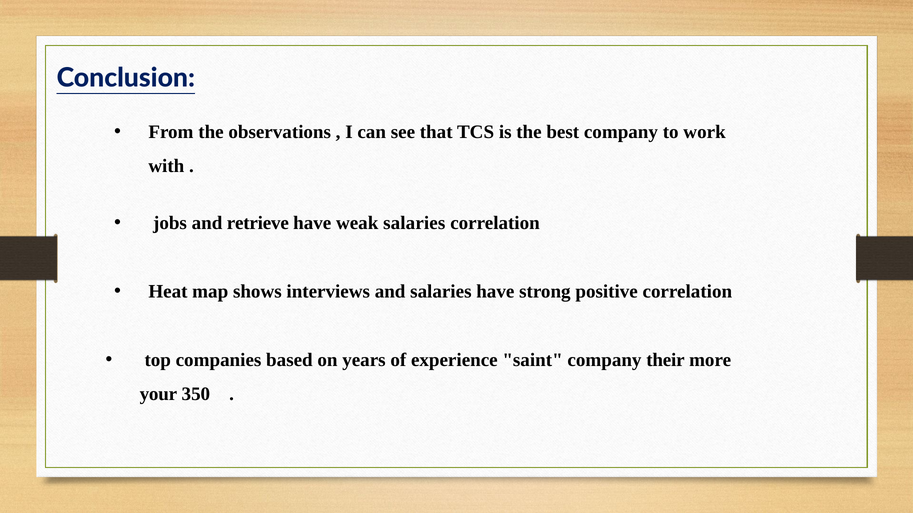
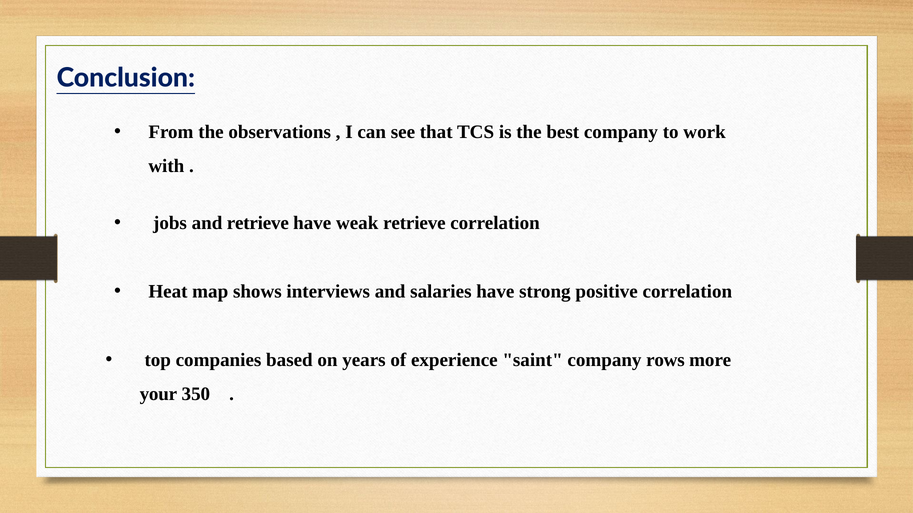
weak salaries: salaries -> retrieve (414, 223)
their: their -> rows (665, 360)
